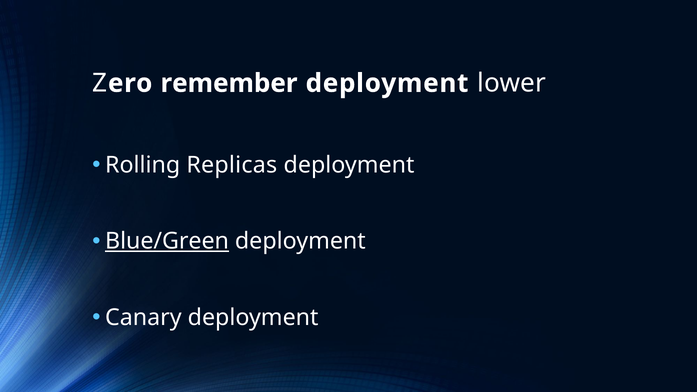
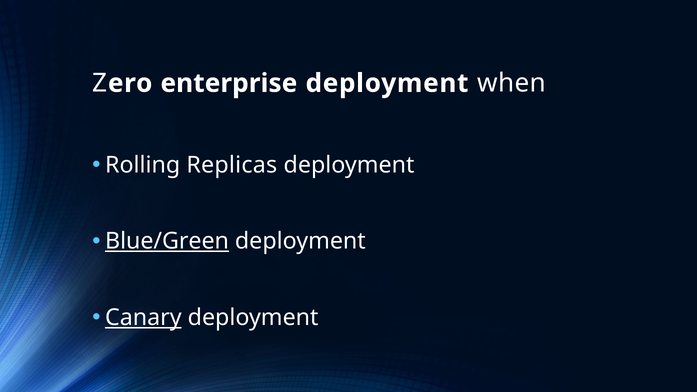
remember: remember -> enterprise (229, 83)
lower: lower -> when (512, 83)
Canary underline: none -> present (143, 318)
